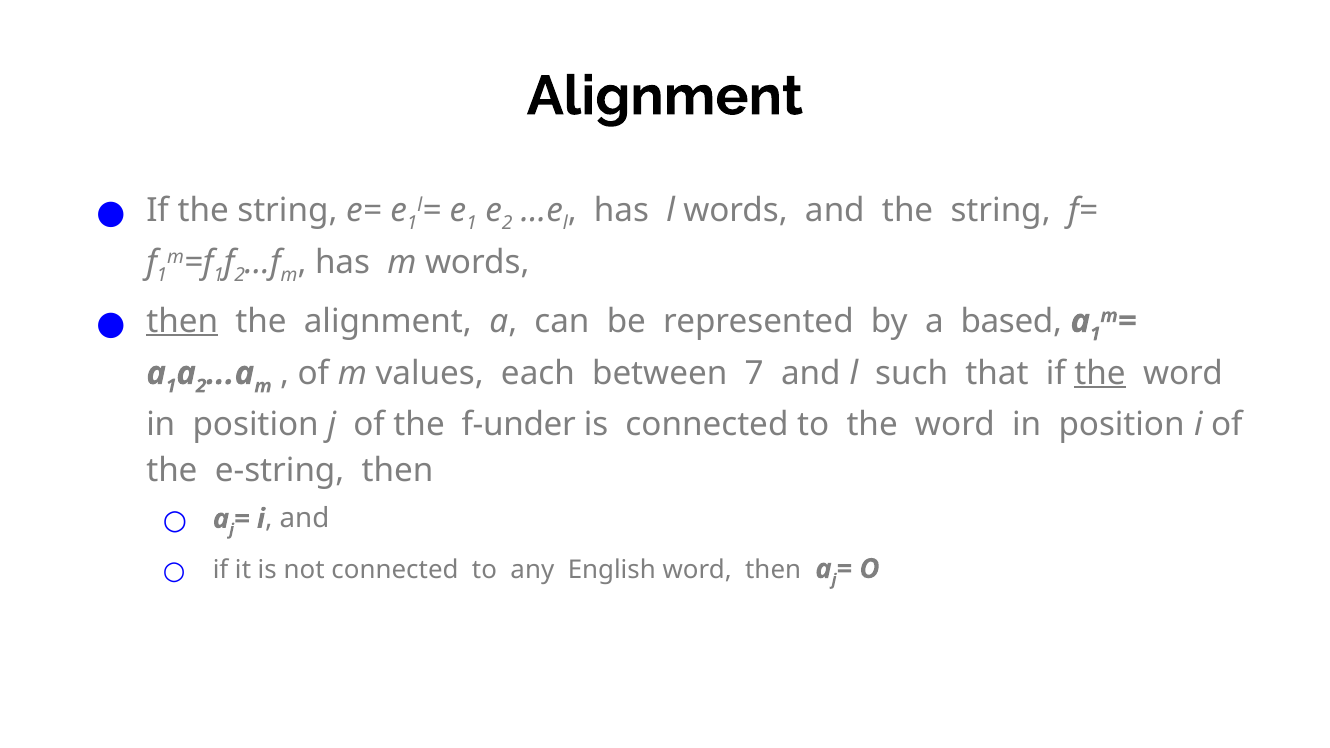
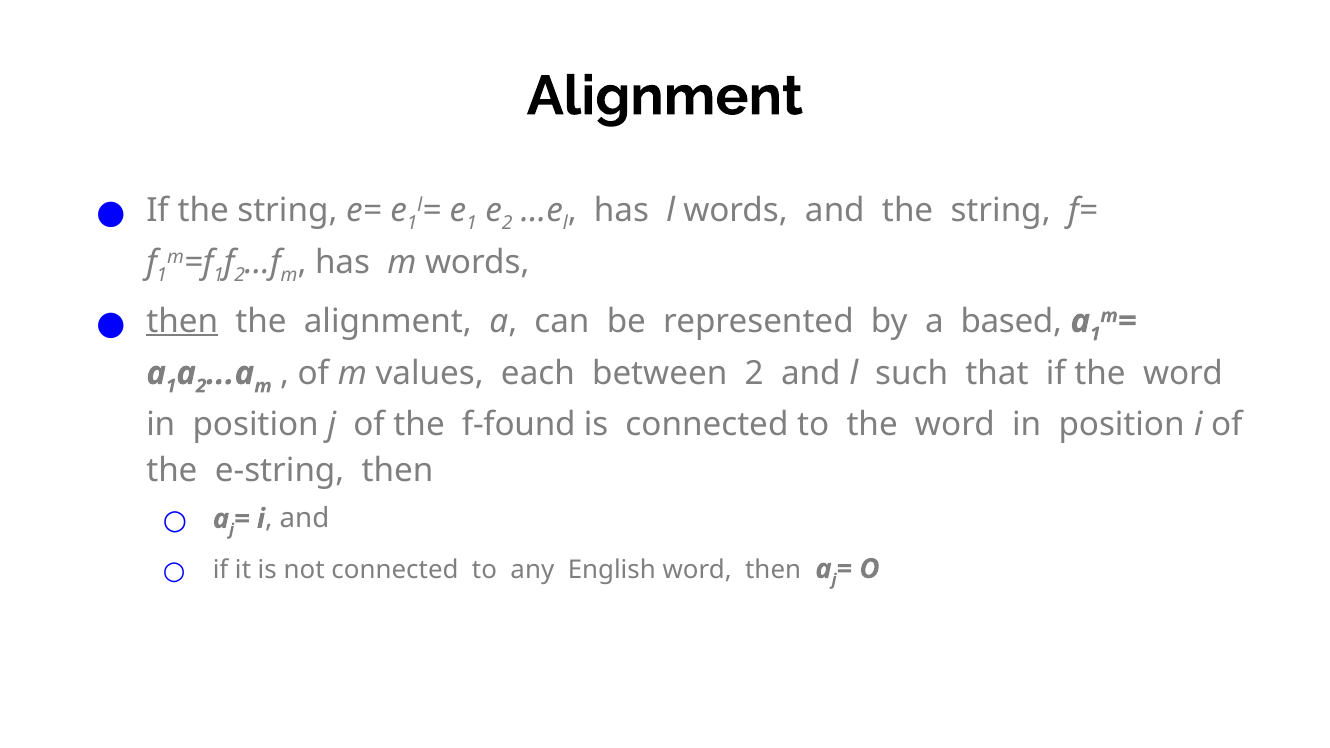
between 7: 7 -> 2 (754, 373)
the underline: present -> none (1100, 373)
f-under: f-under -> f-found (519, 425)
